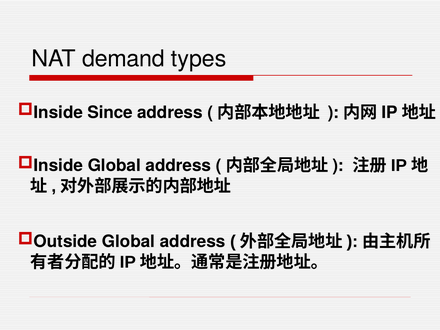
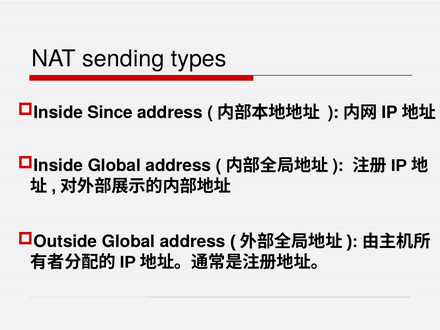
demand: demand -> sending (123, 59)
